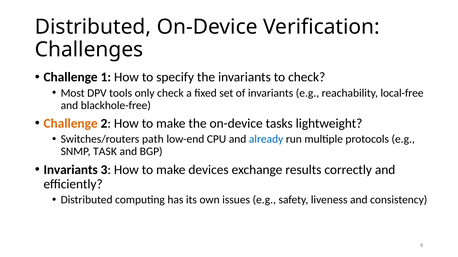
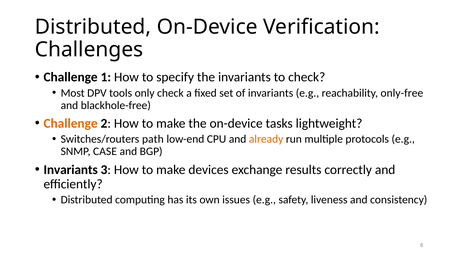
local-free: local-free -> only-free (402, 93)
already colour: blue -> orange (266, 140)
TASK: TASK -> CASE (105, 152)
